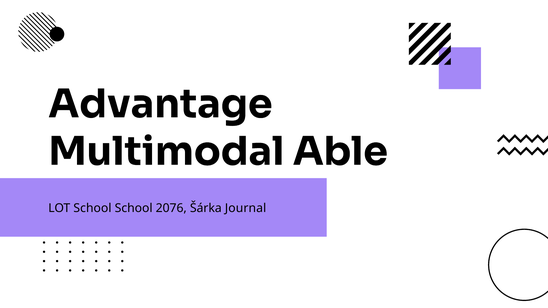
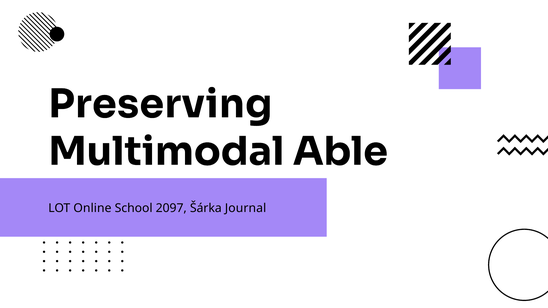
Advantage: Advantage -> Preserving (160, 104)
LOT School: School -> Online (92, 208)
2076: 2076 -> 2097 (171, 208)
